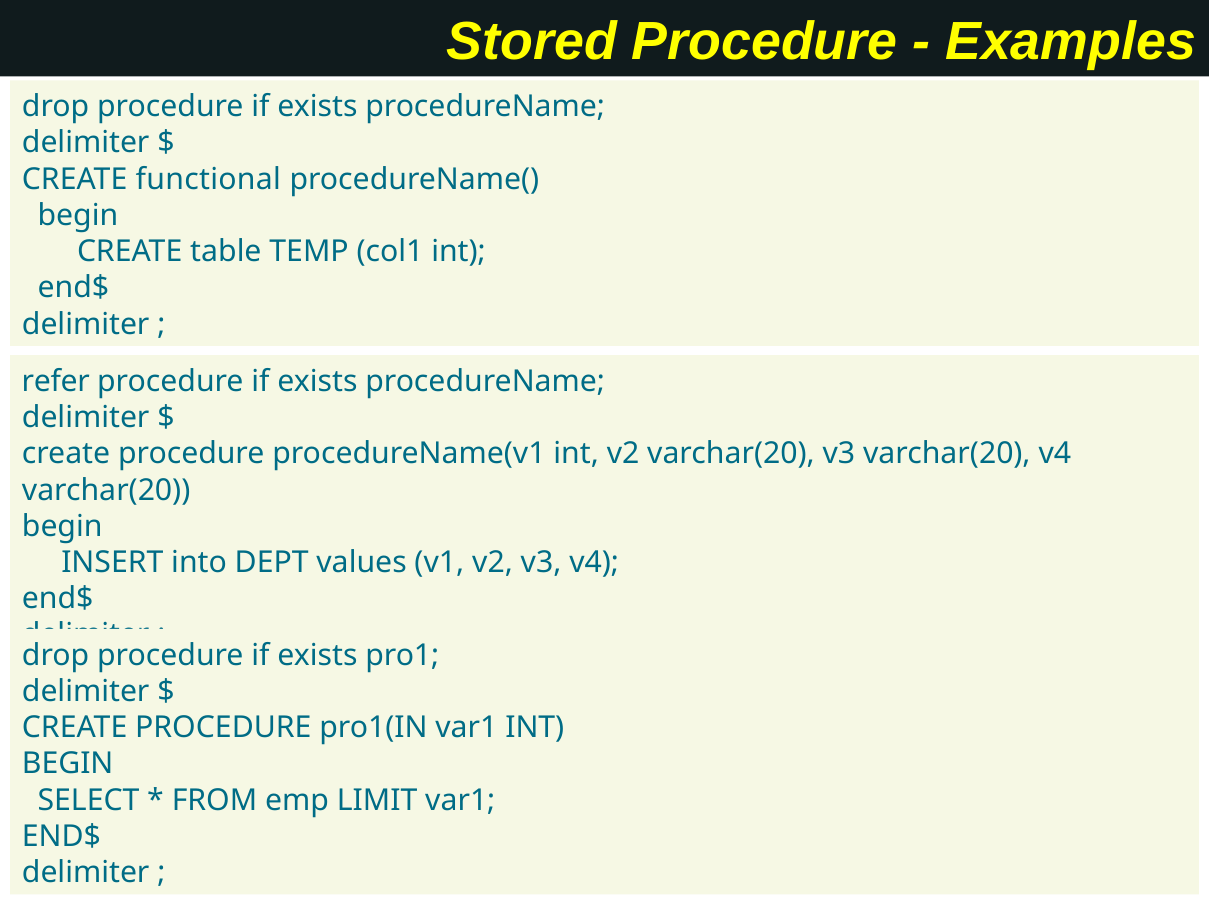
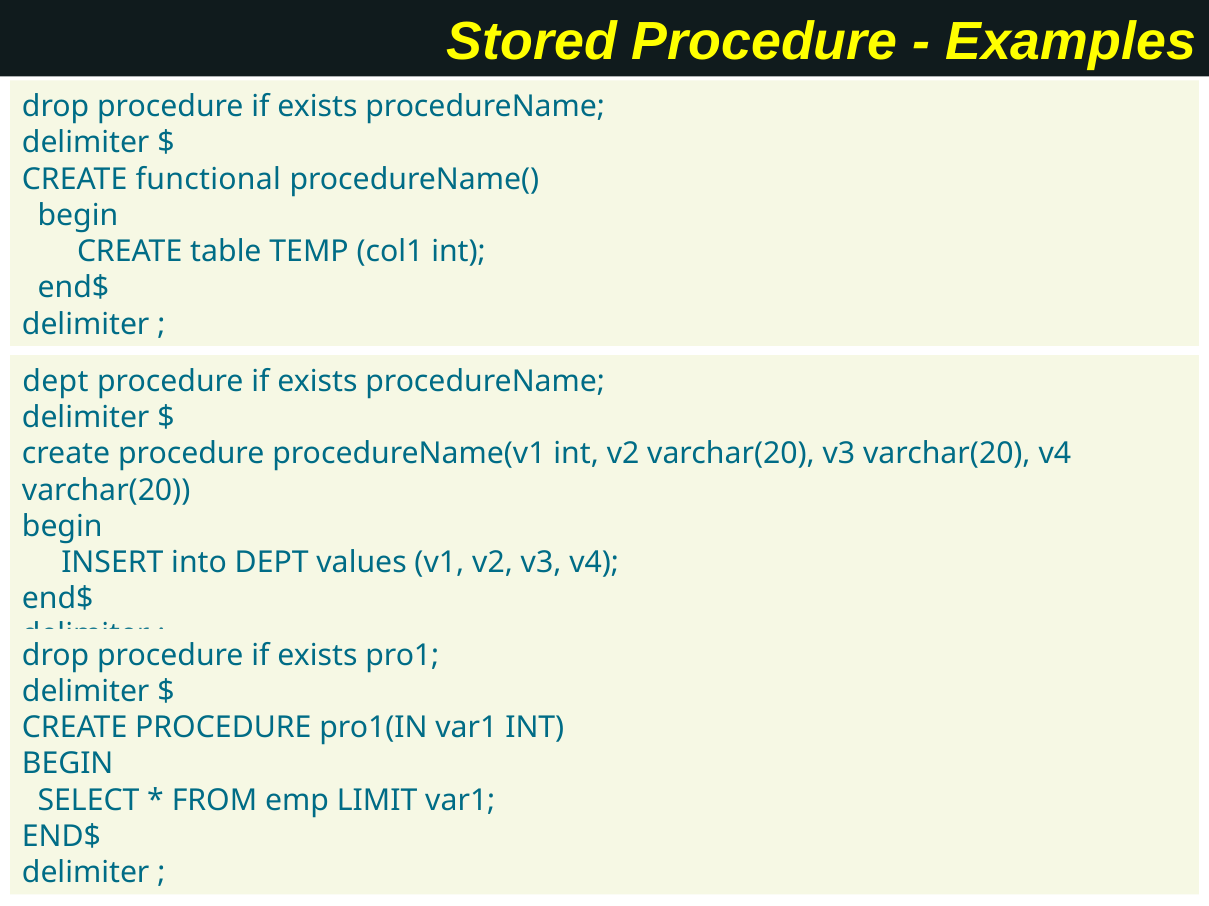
refer: refer -> dept (55, 382)
